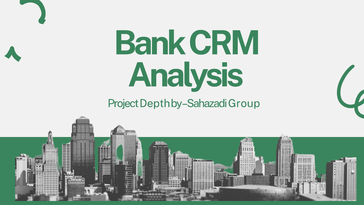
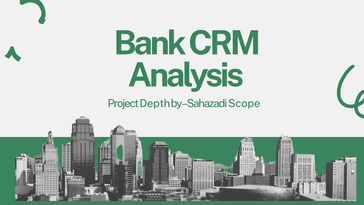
Group: Group -> Scope (244, 103)
